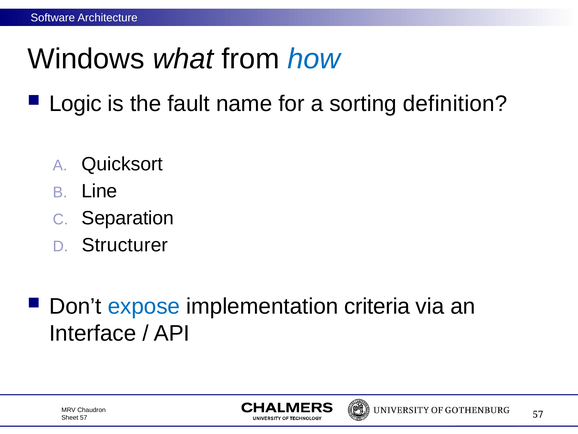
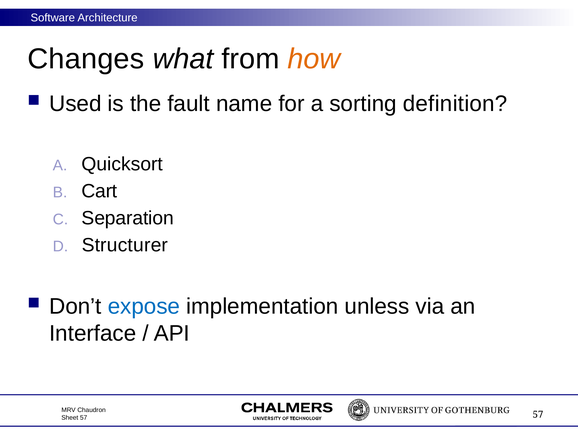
Windows: Windows -> Changes (86, 59)
how colour: blue -> orange (314, 59)
Logic: Logic -> Used (75, 104)
Line: Line -> Cart (99, 191)
criteria: criteria -> unless (377, 306)
